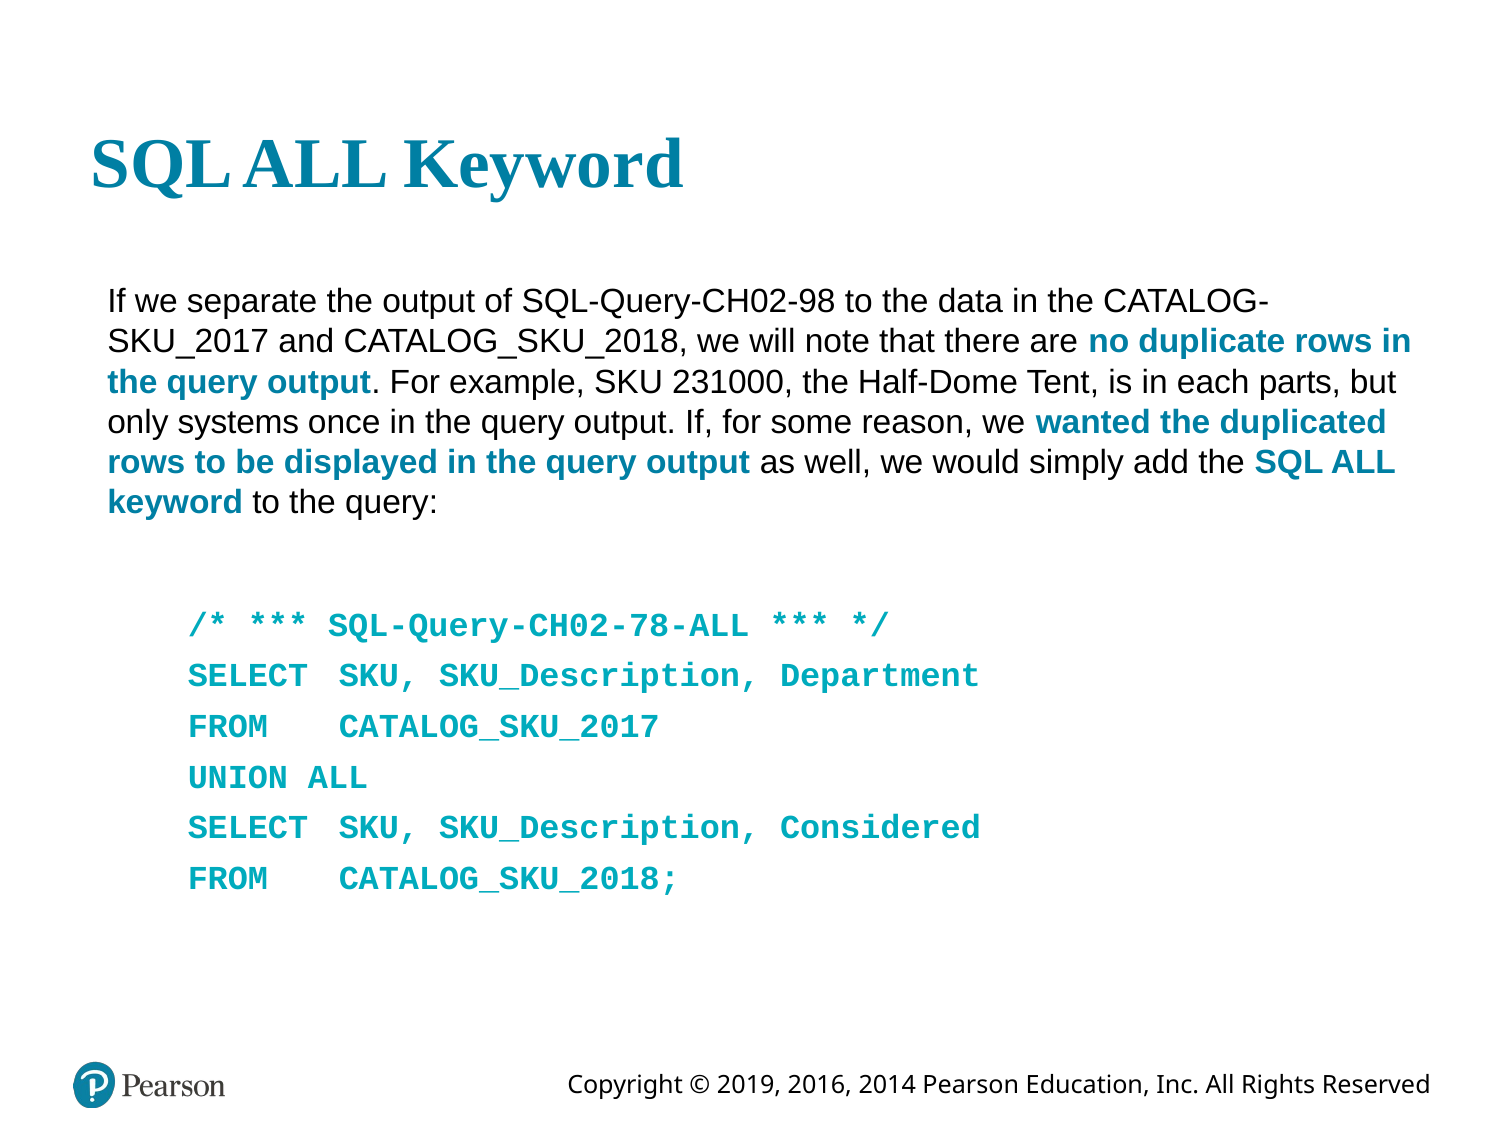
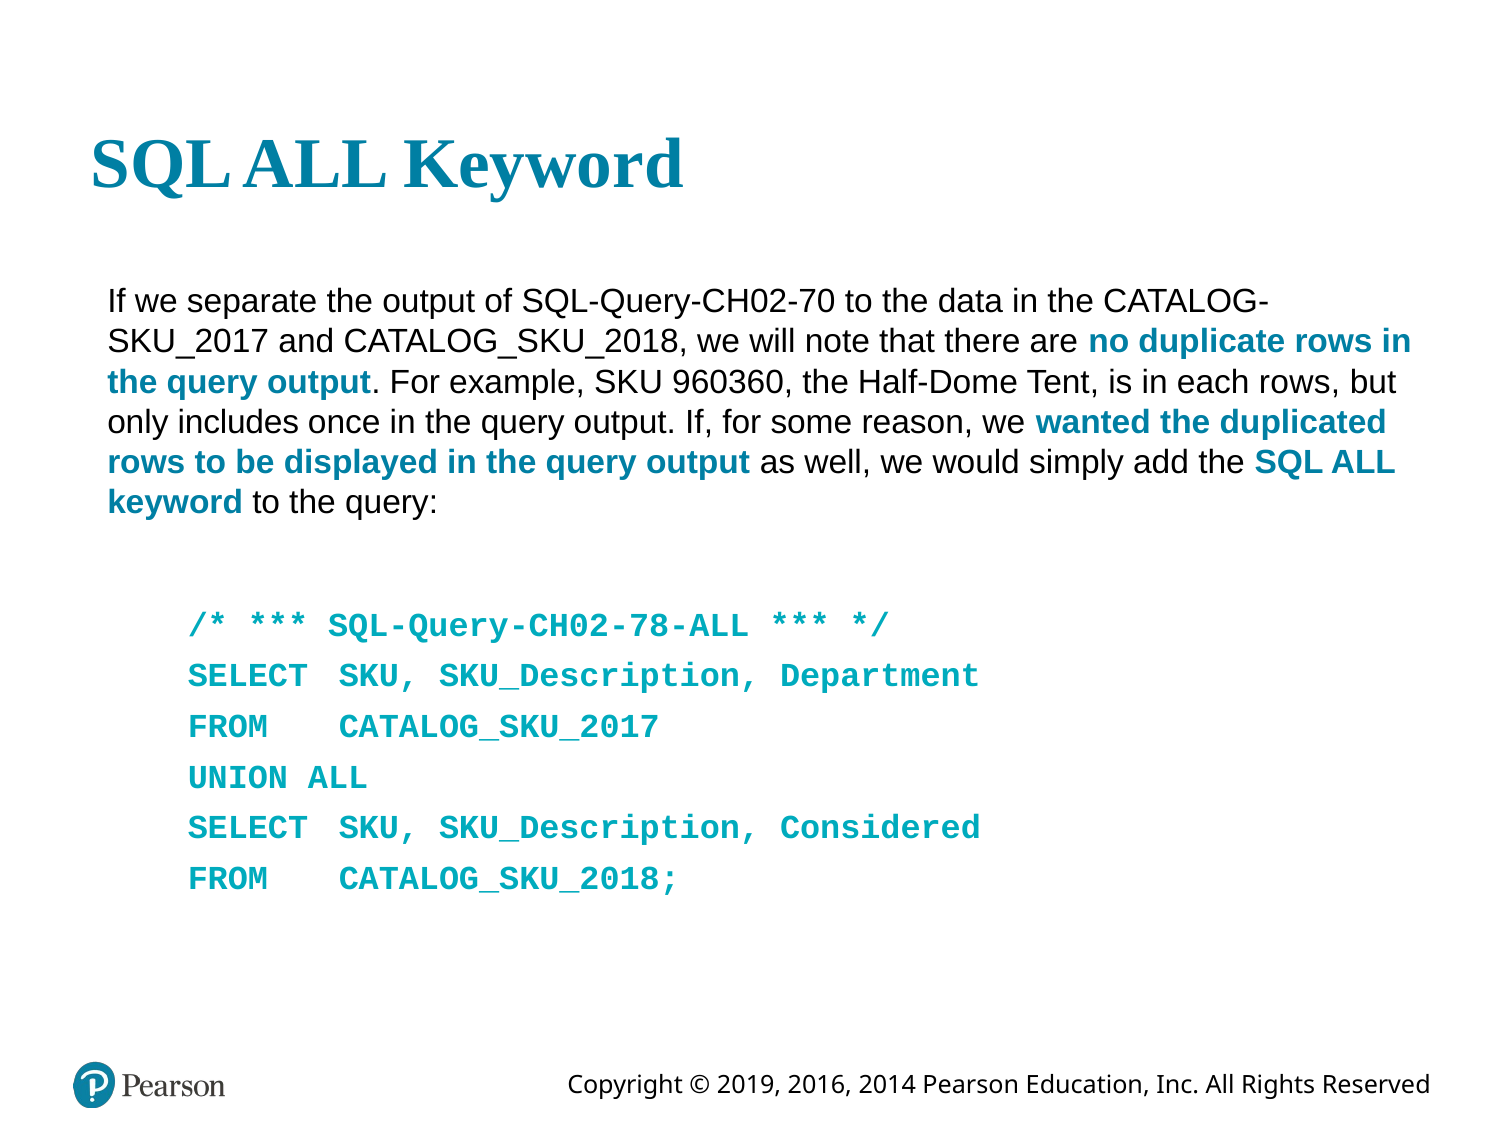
SQL-Query-CH02-98: SQL-Query-CH02-98 -> SQL-Query-CH02-70 (679, 302)
231000: 231000 -> 960360 (733, 382)
each parts: parts -> rows (1300, 382)
systems: systems -> includes (238, 423)
